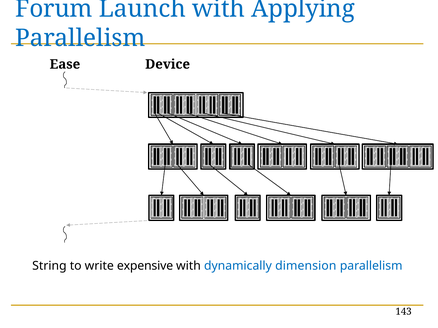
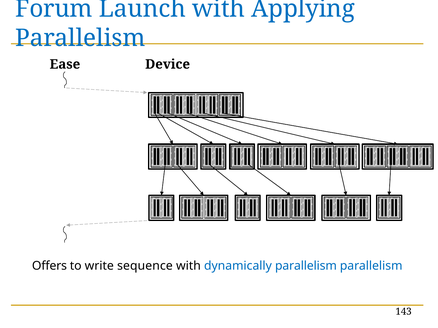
String: String -> Offers (49, 266)
expensive: expensive -> sequence (145, 266)
dynamically dimension: dimension -> parallelism (306, 266)
